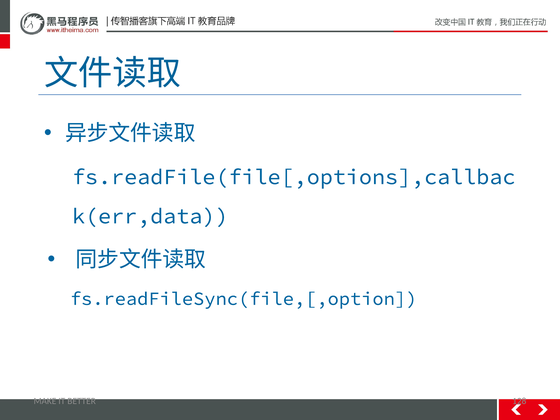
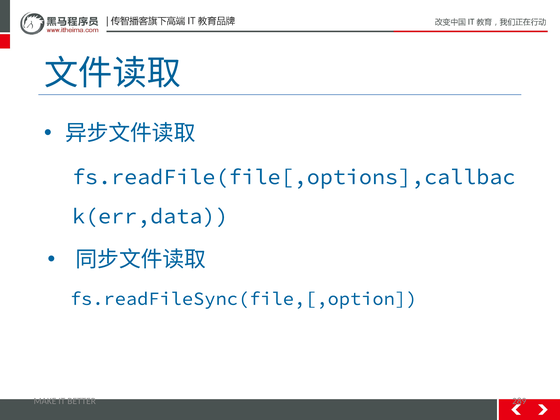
128: 128 -> 289 (519, 401)
